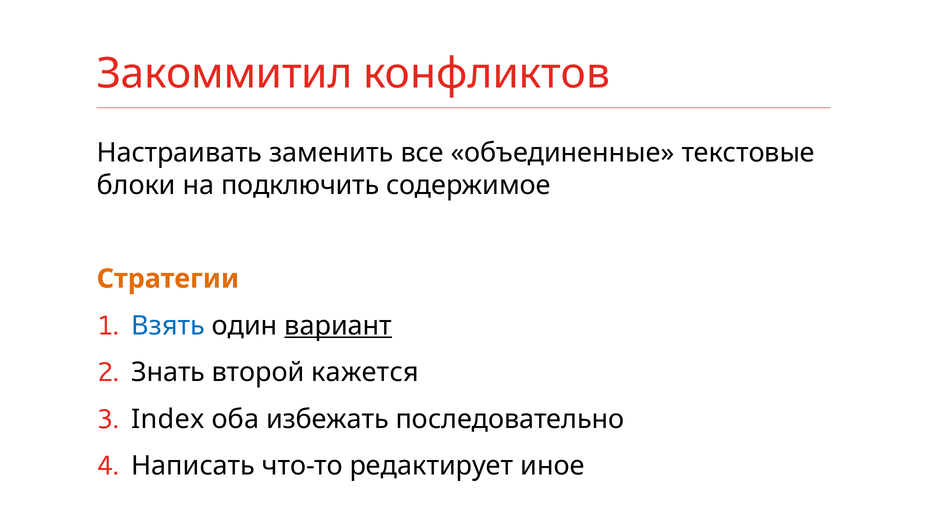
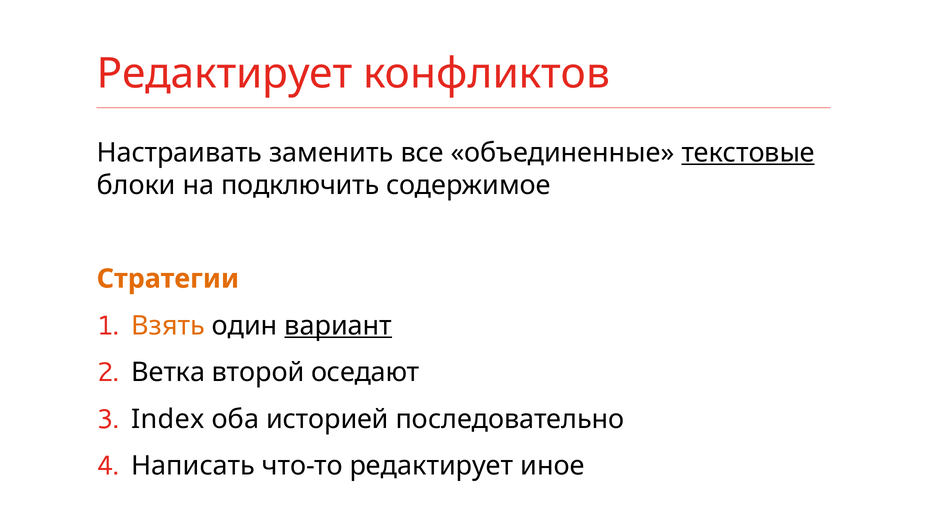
Закоммитил: Закоммитил -> Редактирует (225, 74)
текстовые underline: none -> present (748, 153)
Взять colour: blue -> orange (168, 326)
Знать: Знать -> Ветка (168, 373)
кажется: кажется -> оседают (365, 373)
избежать: избежать -> историей (327, 420)
